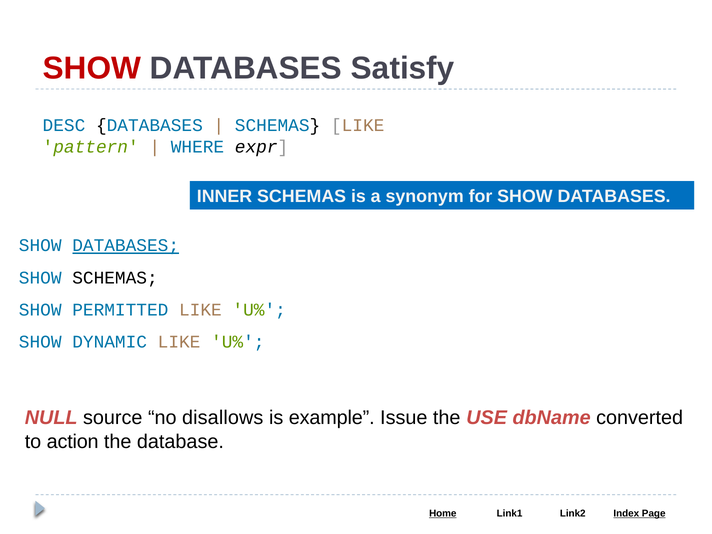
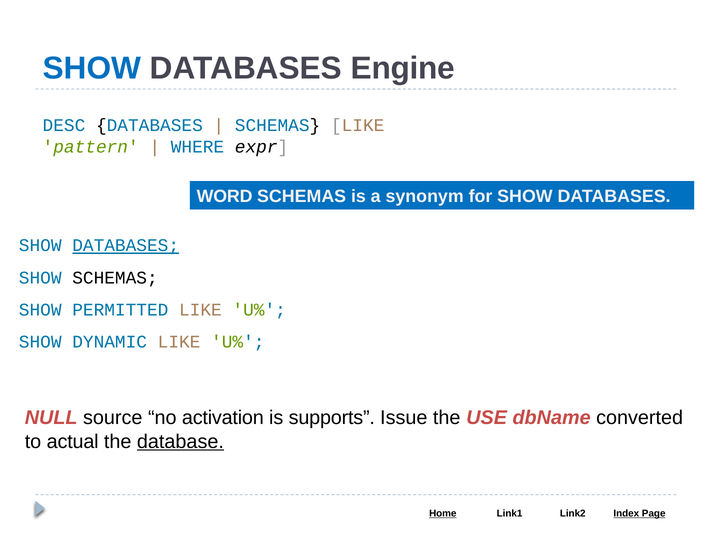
SHOW colour: red -> blue (92, 68)
Satisfy: Satisfy -> Engine (403, 68)
INNER: INNER -> WORD (225, 196)
disallows: disallows -> activation (223, 418)
example: example -> supports (332, 418)
action: action -> actual (73, 442)
database underline: none -> present (180, 442)
